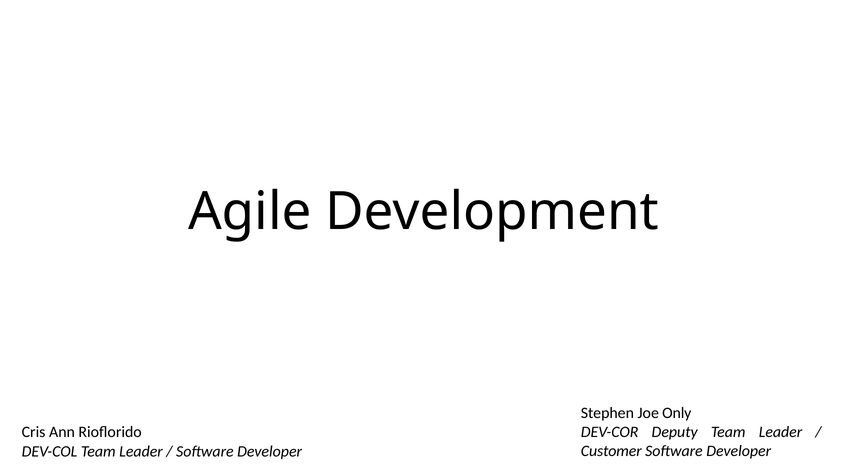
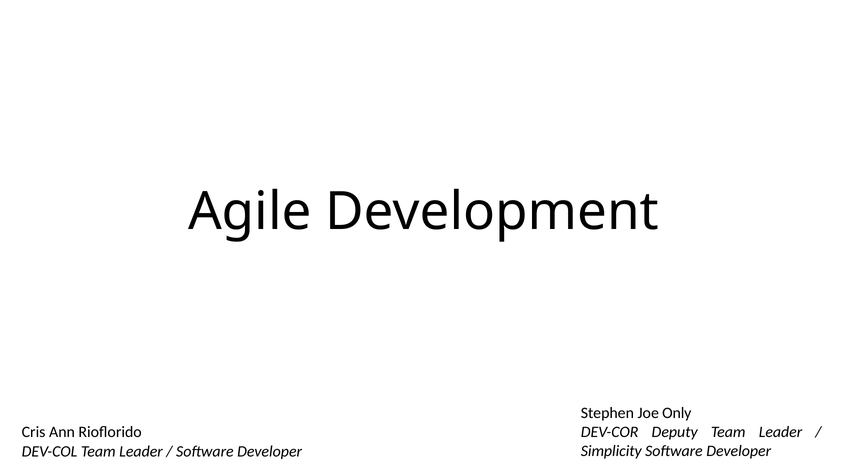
Customer: Customer -> Simplicity (611, 452)
